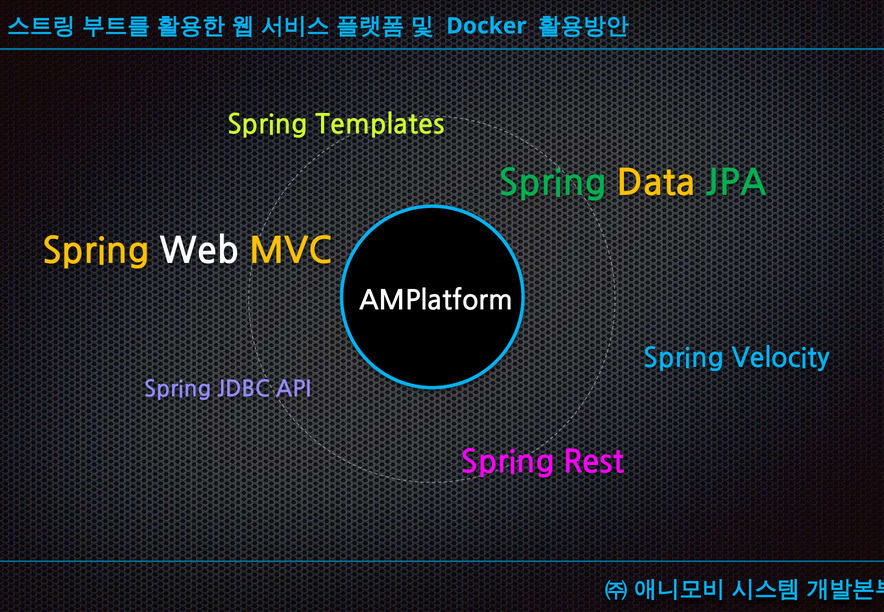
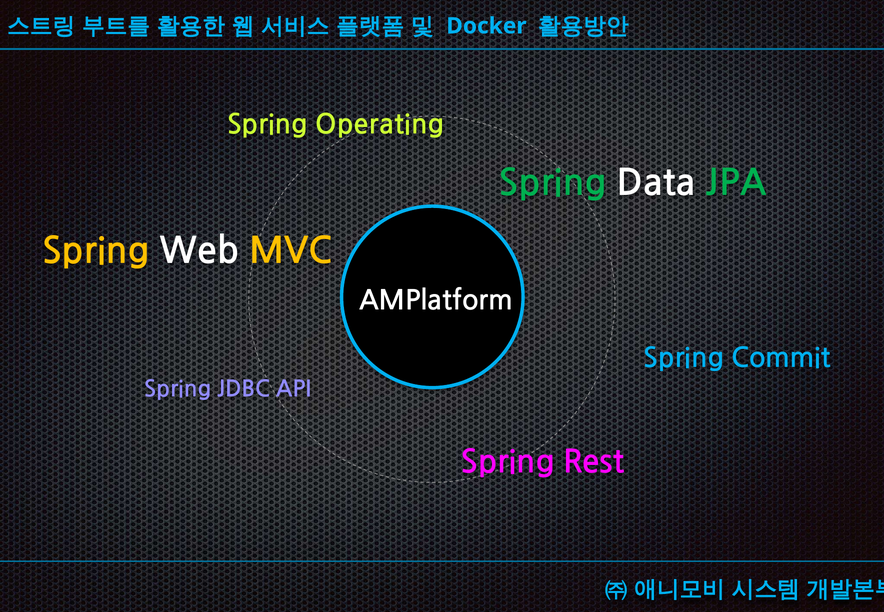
Templates: Templates -> Operating (380, 125)
Data colour: yellow -> white (656, 183)
Velocity: Velocity -> Commit (781, 358)
